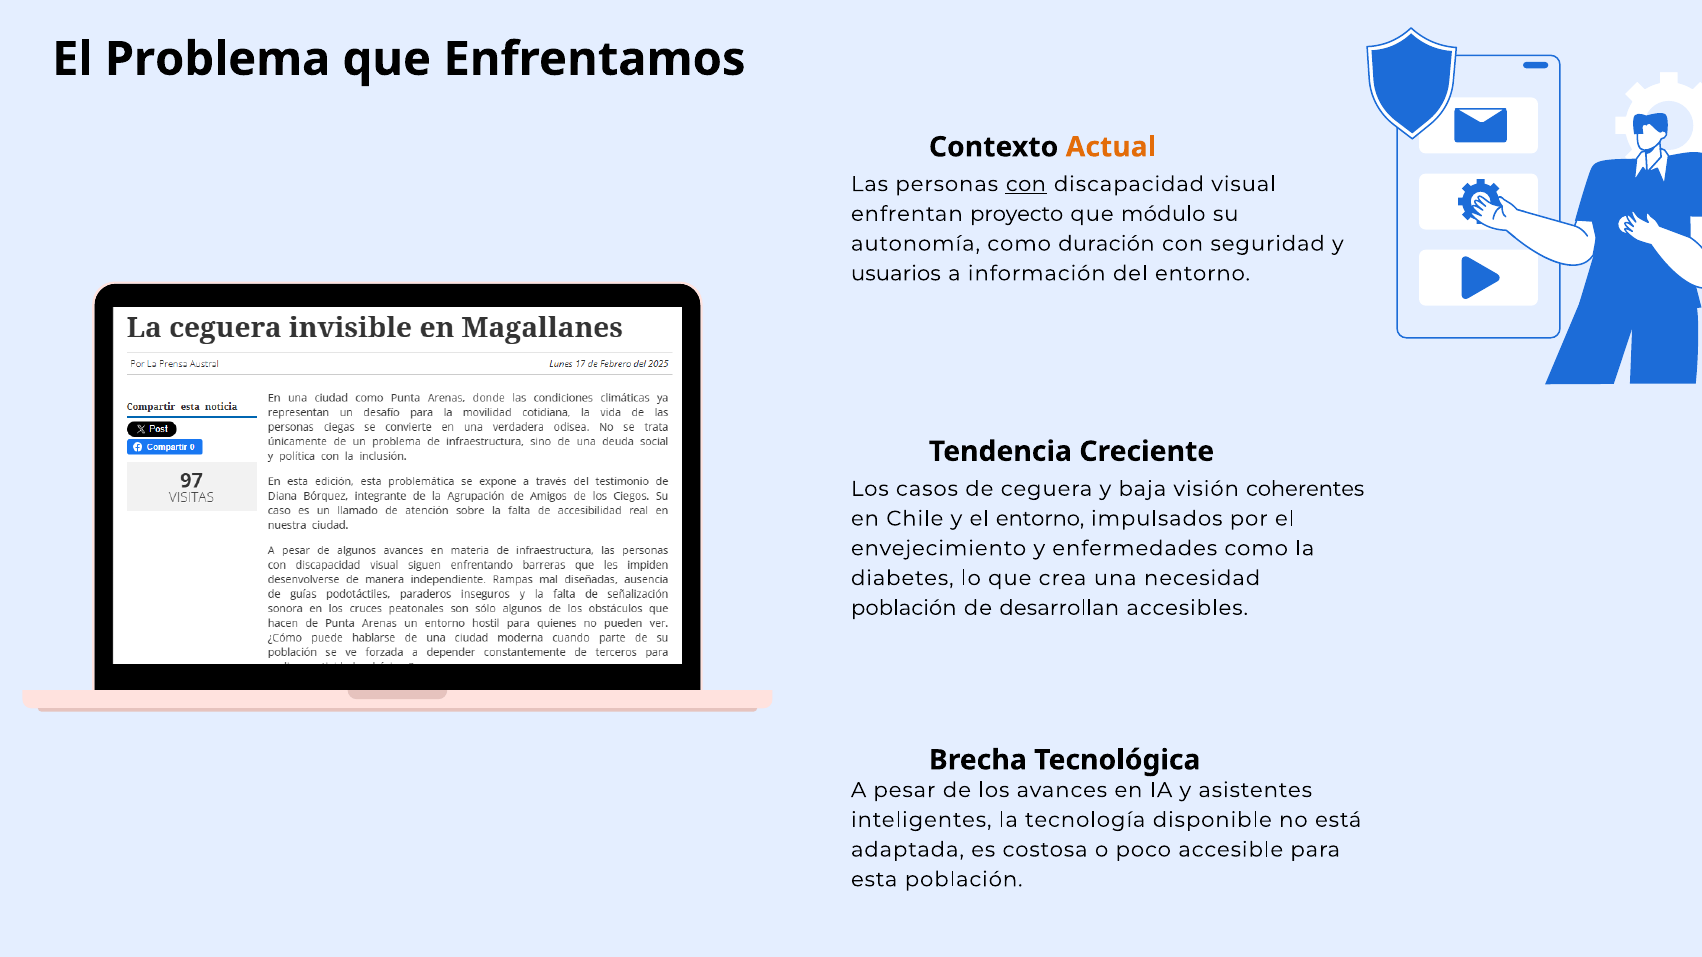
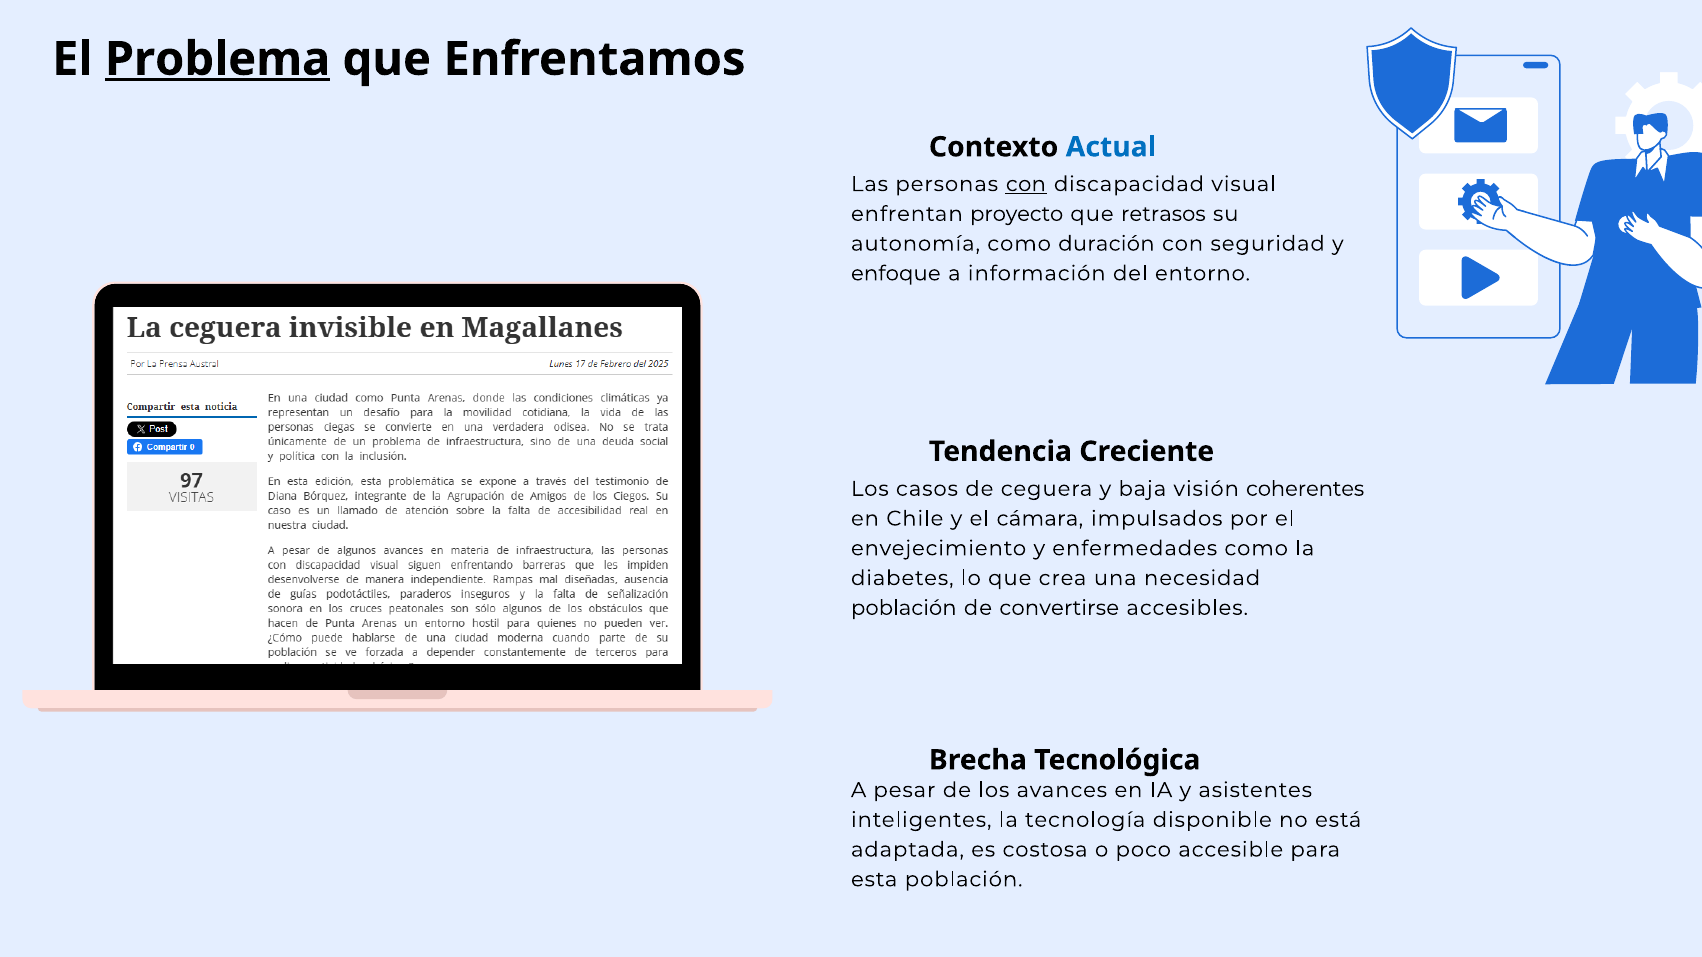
Problema underline: none -> present (218, 59)
Actual colour: orange -> blue (1111, 147)
módulo: módulo -> retrasos (1163, 214)
usuarios: usuarios -> enfoque (896, 274)
el entorno: entorno -> cámara (1040, 519)
desarrollan: desarrollan -> convertirse (1059, 608)
